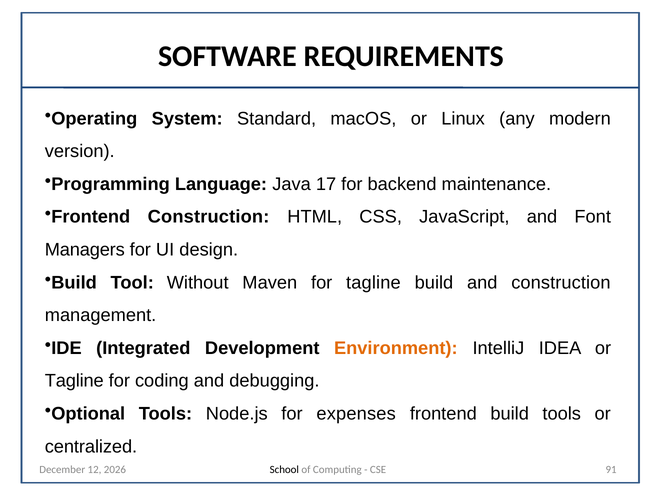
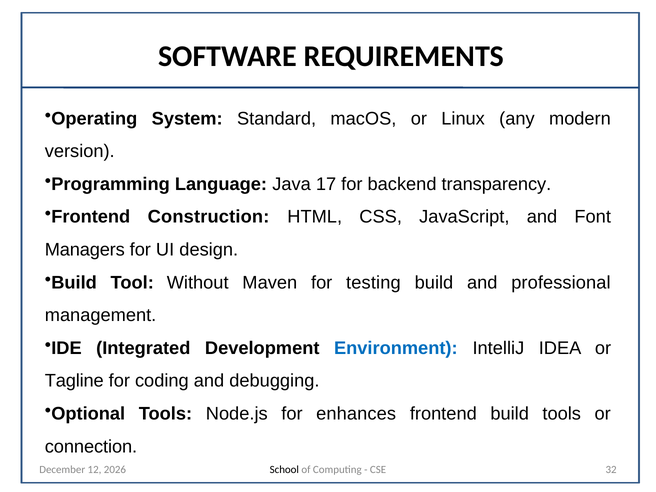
maintenance: maintenance -> transparency (496, 184)
for tagline: tagline -> testing (373, 282)
and construction: construction -> professional (561, 282)
Environment colour: orange -> blue (396, 348)
expenses: expenses -> enhances (356, 414)
centralized: centralized -> connection (91, 446)
91: 91 -> 32 (611, 470)
